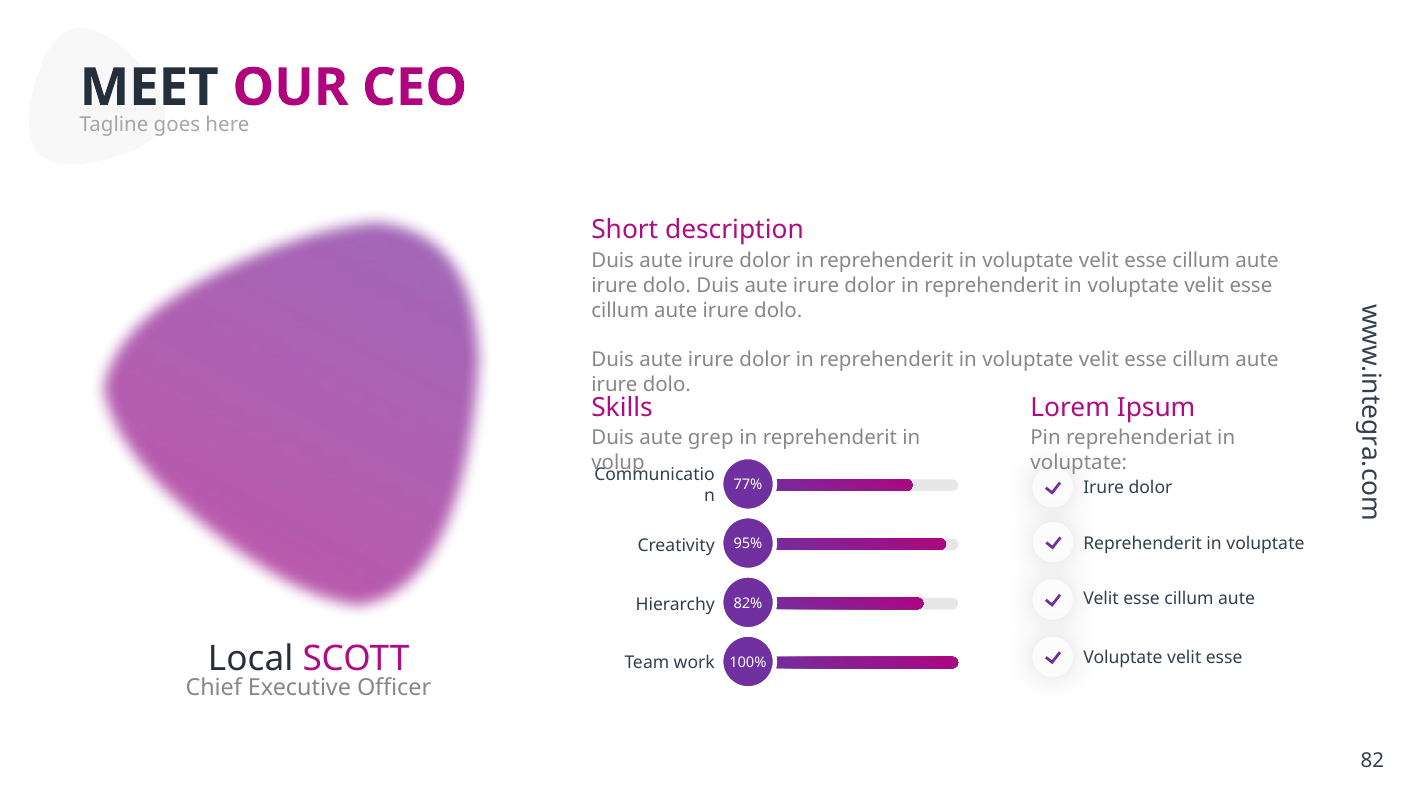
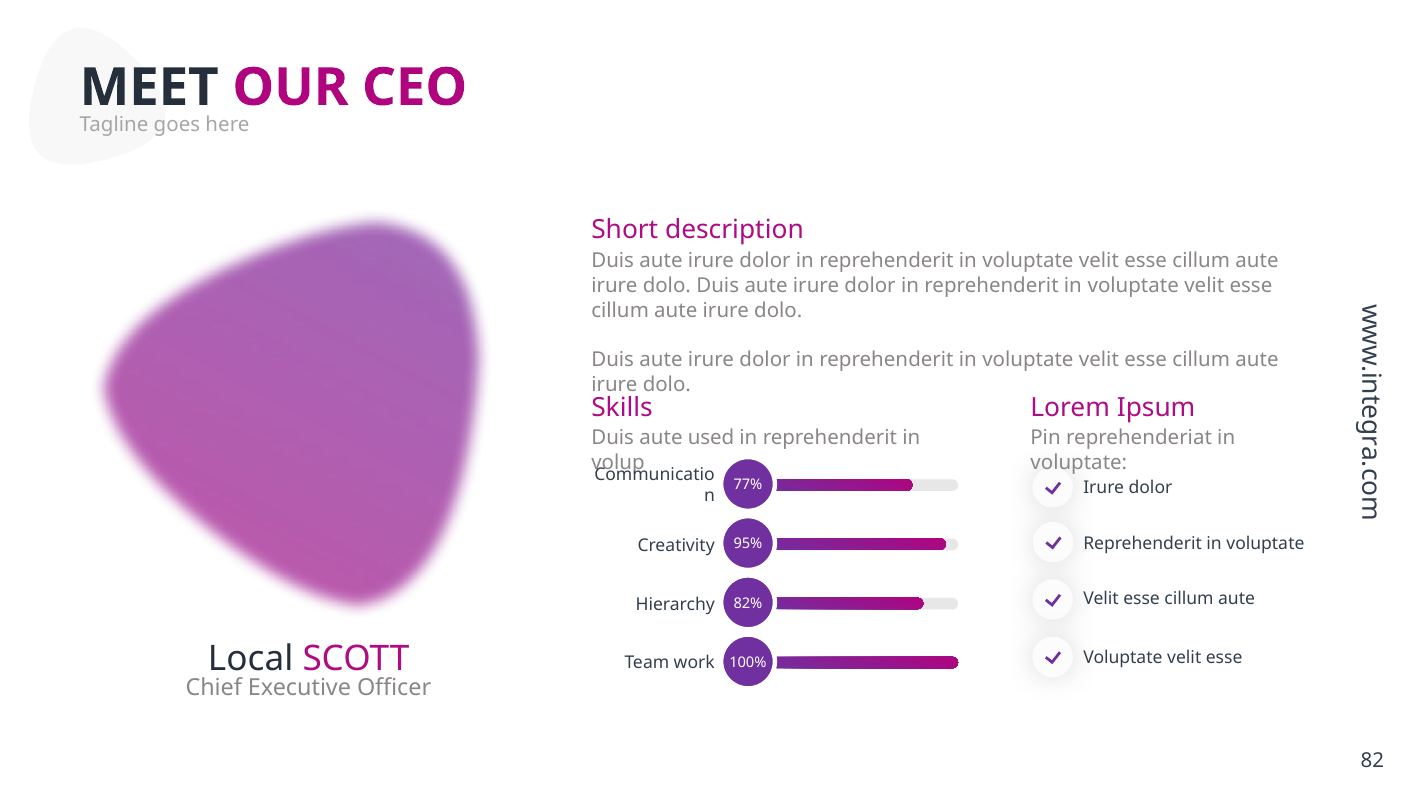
grep: grep -> used (711, 437)
